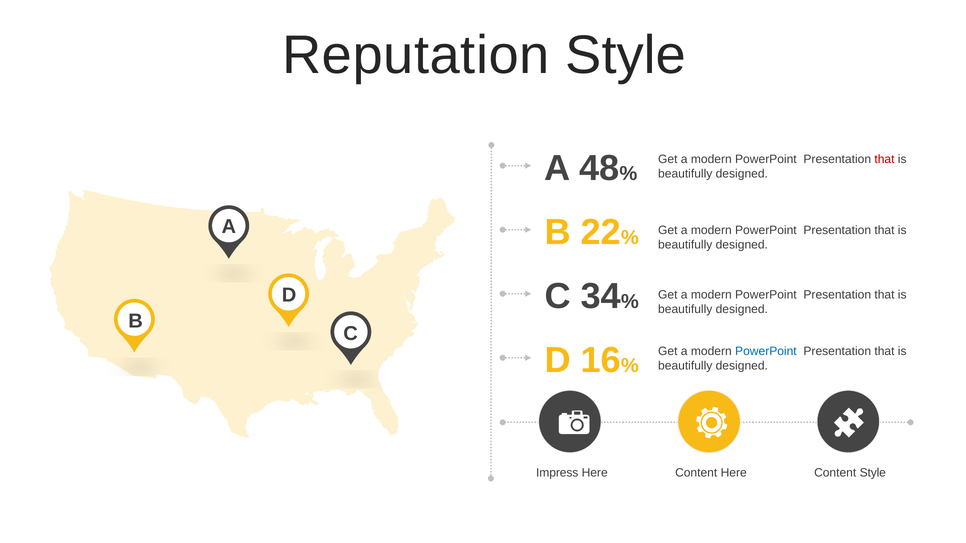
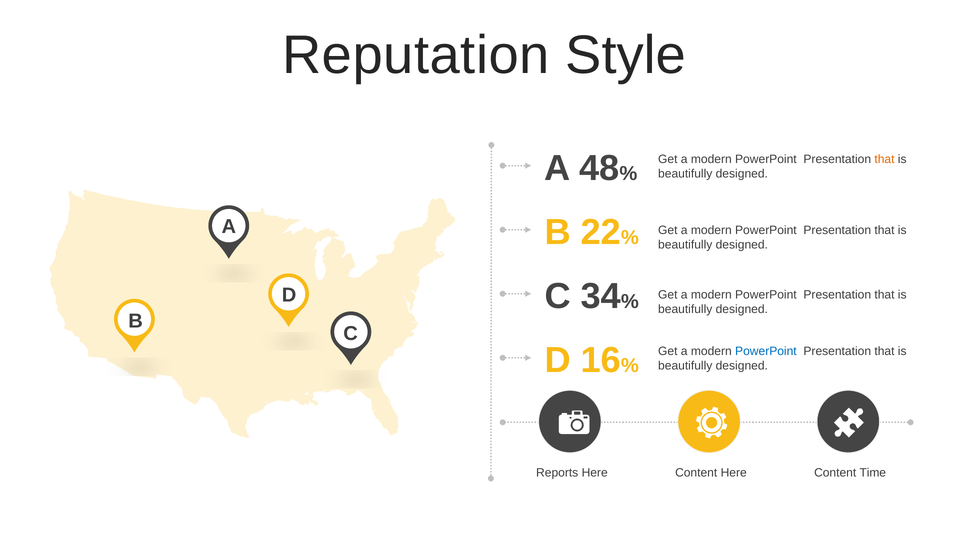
that colour: red -> orange (884, 159)
Impress: Impress -> Reports (557, 473)
Content Style: Style -> Time (873, 473)
